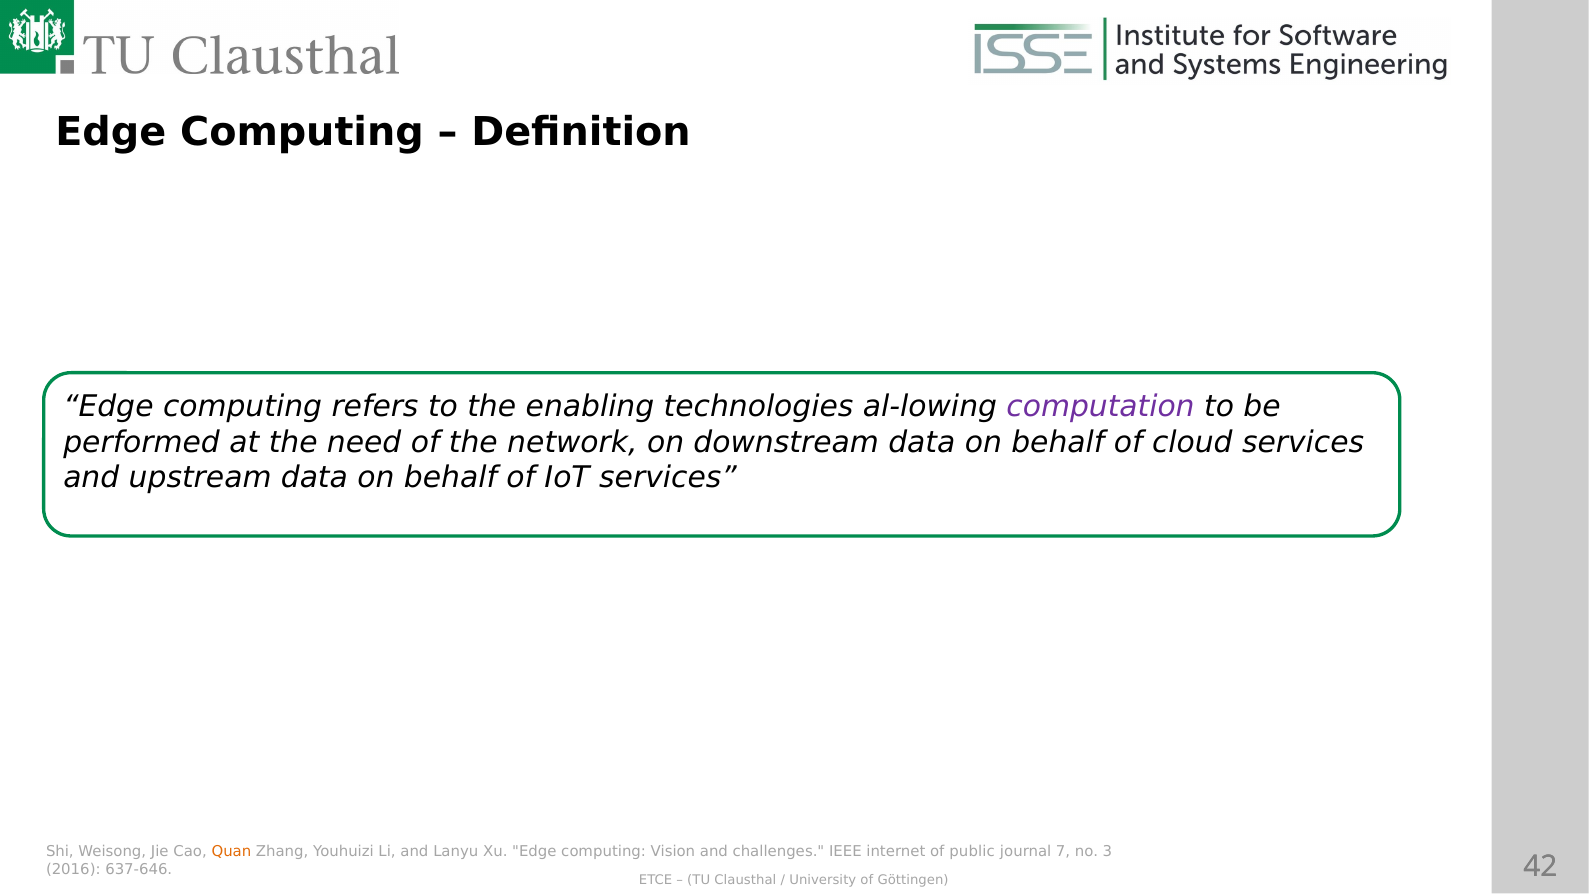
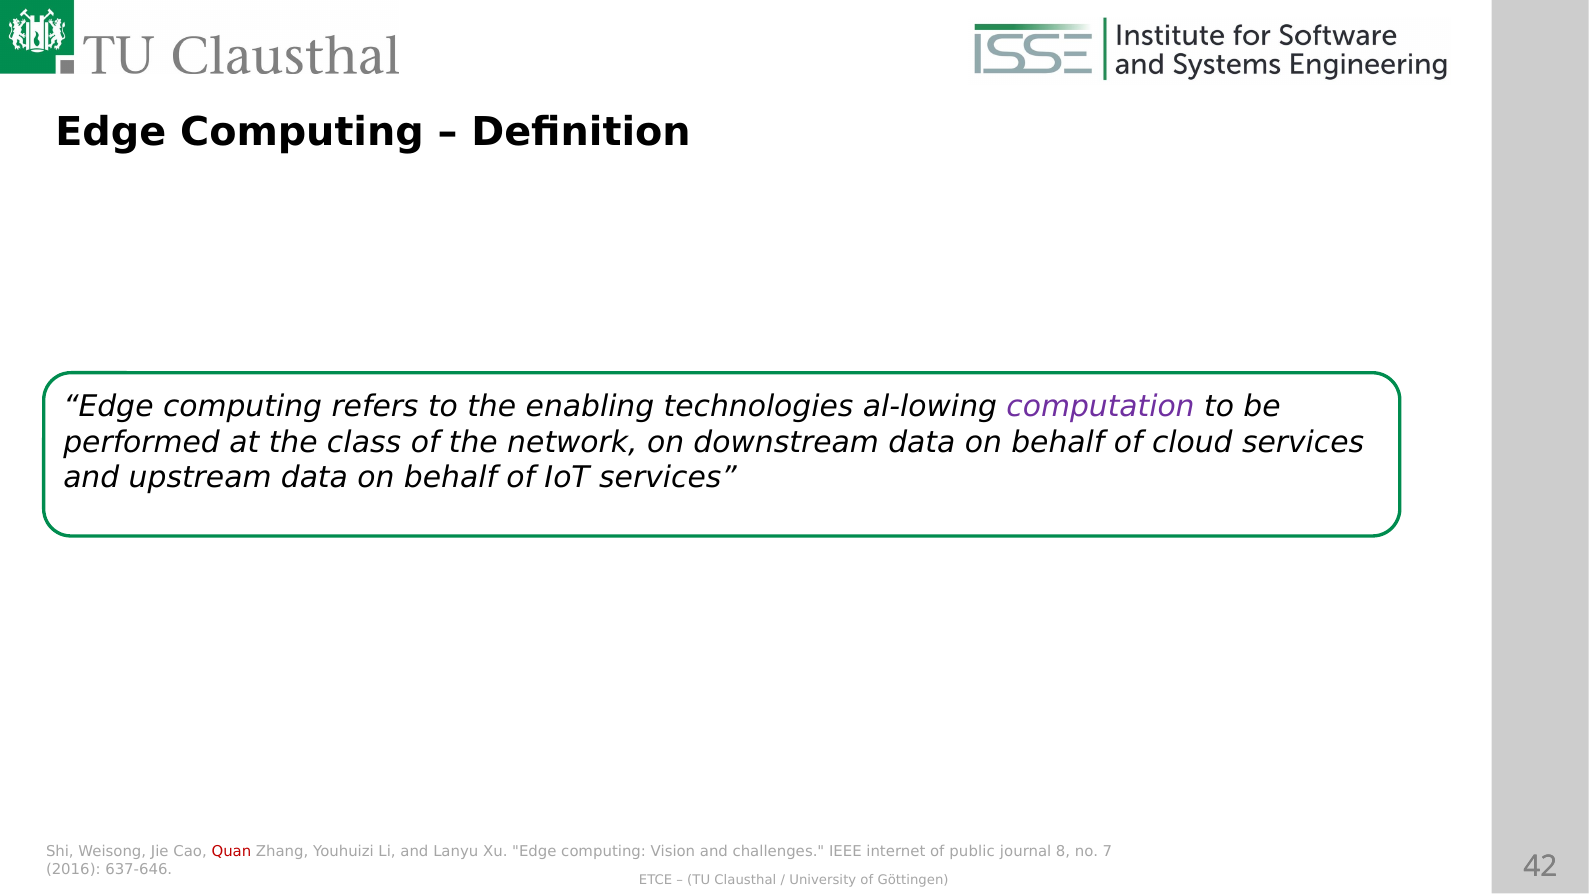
need: need -> class (364, 442)
Quan colour: orange -> red (231, 851)
7: 7 -> 8 (1063, 851)
3: 3 -> 7 (1107, 851)
